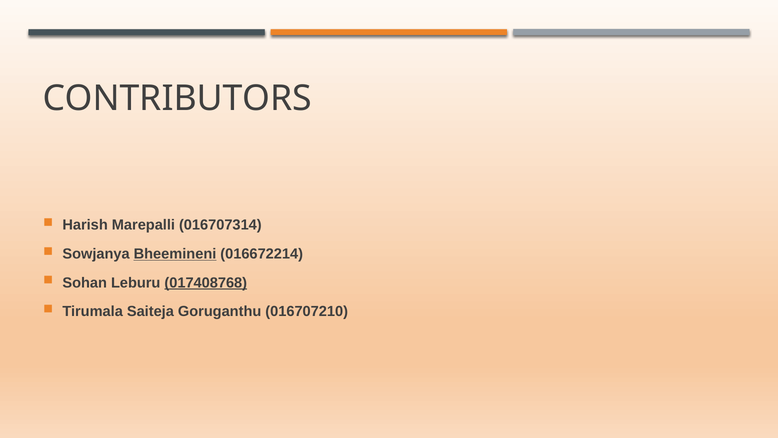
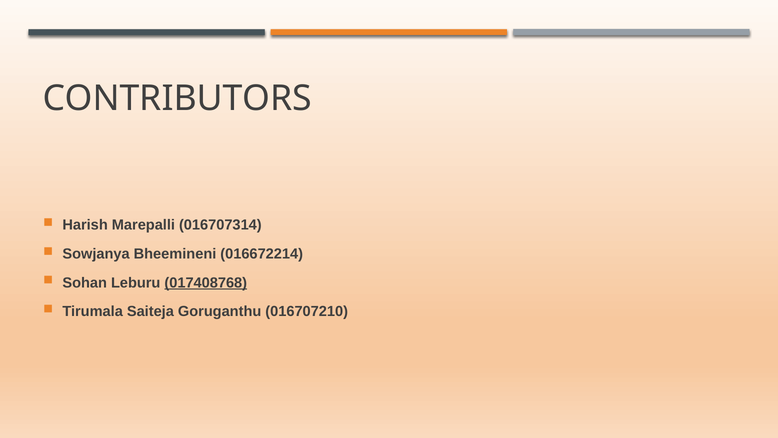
Bheemineni underline: present -> none (175, 254)
